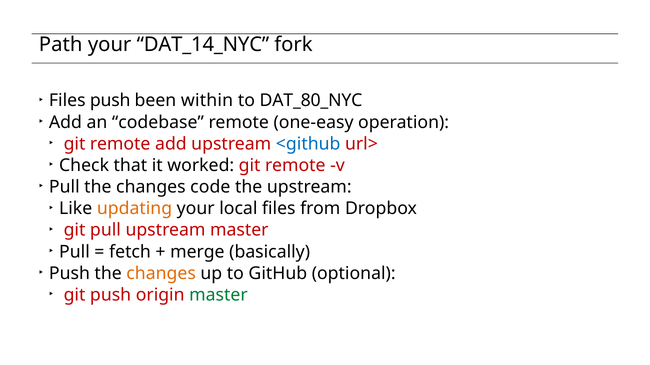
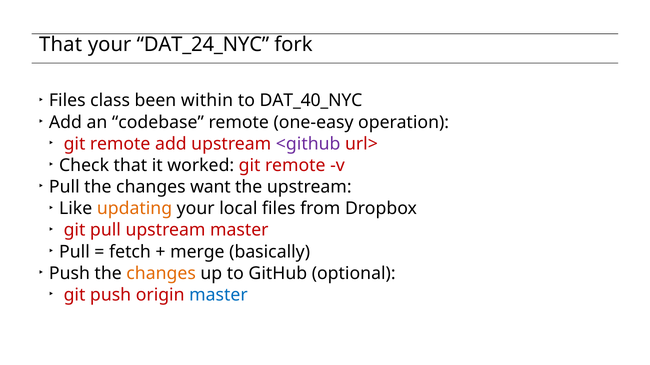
Path: Path -> That (61, 44)
DAT_14_NYC: DAT_14_NYC -> DAT_24_NYC (203, 44)
Files push: push -> class (110, 101)
DAT_80_NYC: DAT_80_NYC -> DAT_40_NYC (311, 101)
<github colour: blue -> purple (308, 144)
code: code -> want (210, 187)
master colour: green -> blue (218, 295)
